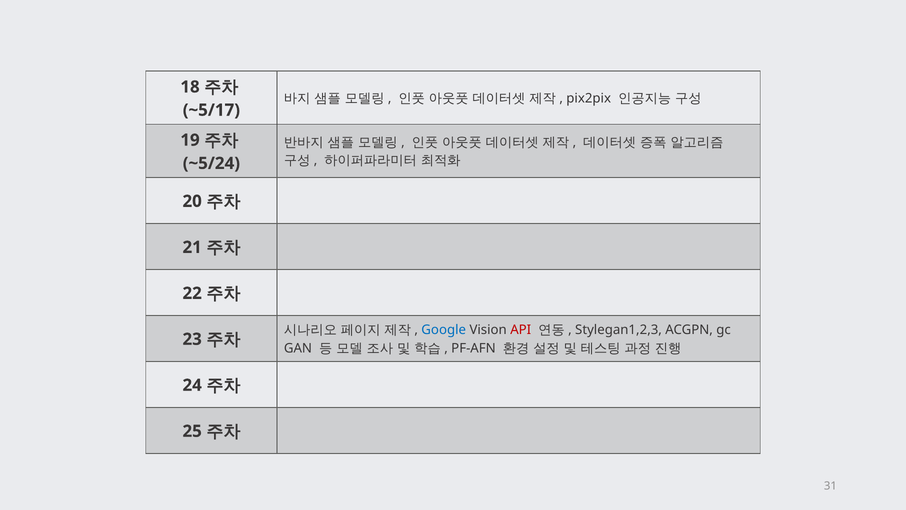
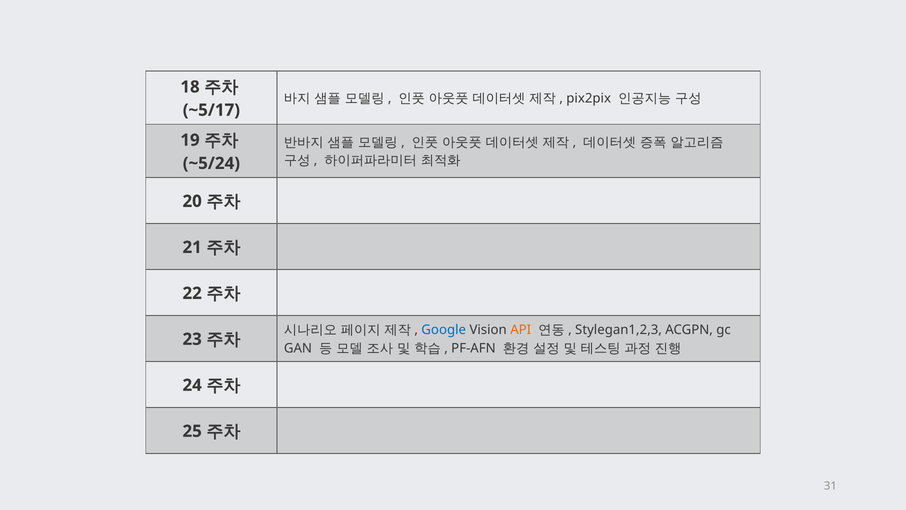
API colour: red -> orange (521, 330)
